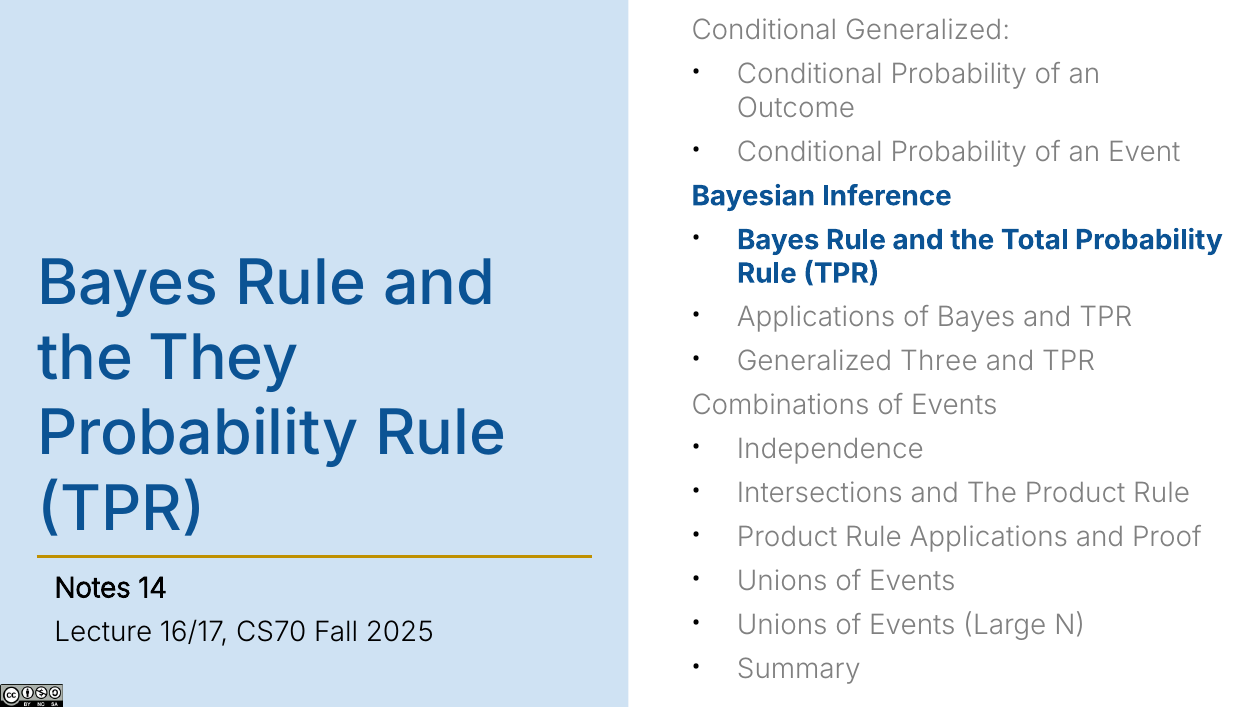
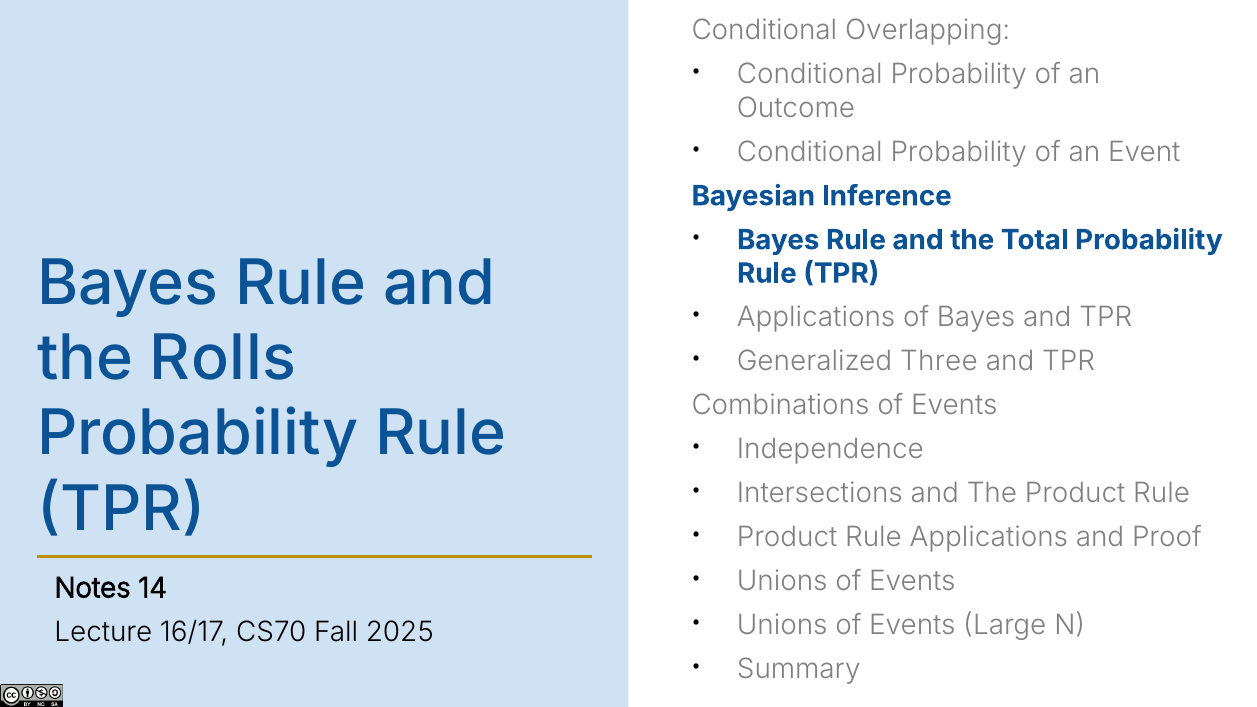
Conditional Generalized: Generalized -> Overlapping (928, 31)
They: They -> Rolls (223, 359)
